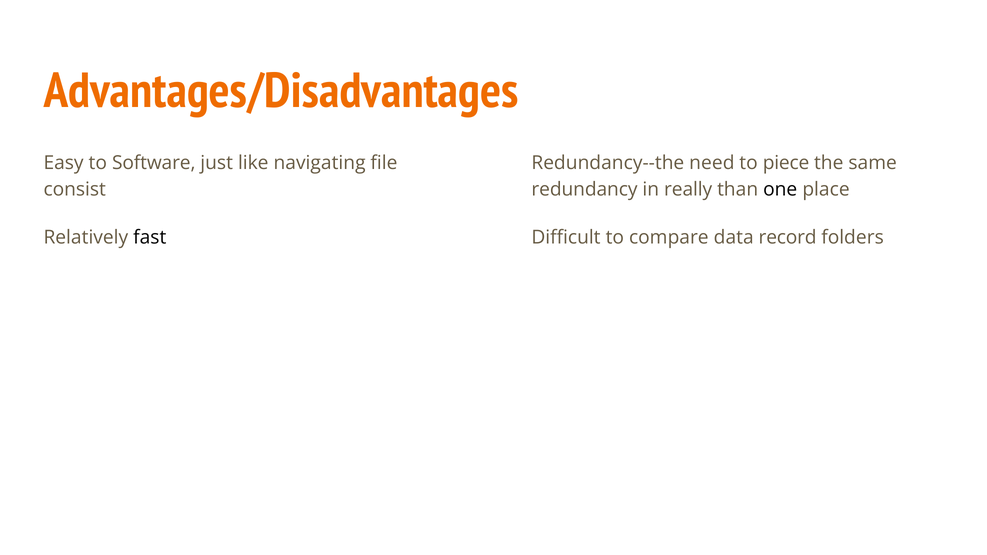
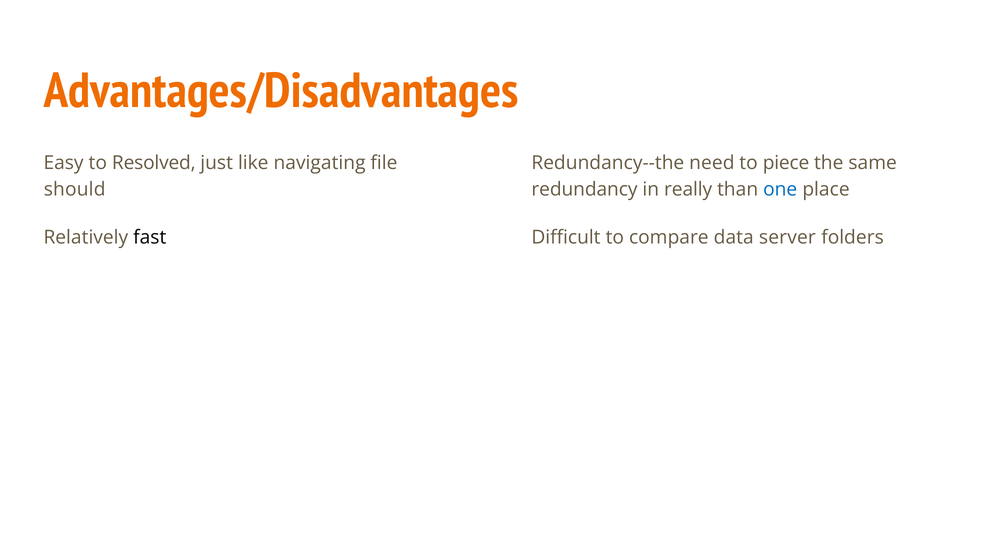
Software: Software -> Resolved (154, 163)
consist: consist -> should (75, 189)
one colour: black -> blue (780, 189)
record: record -> server (787, 238)
